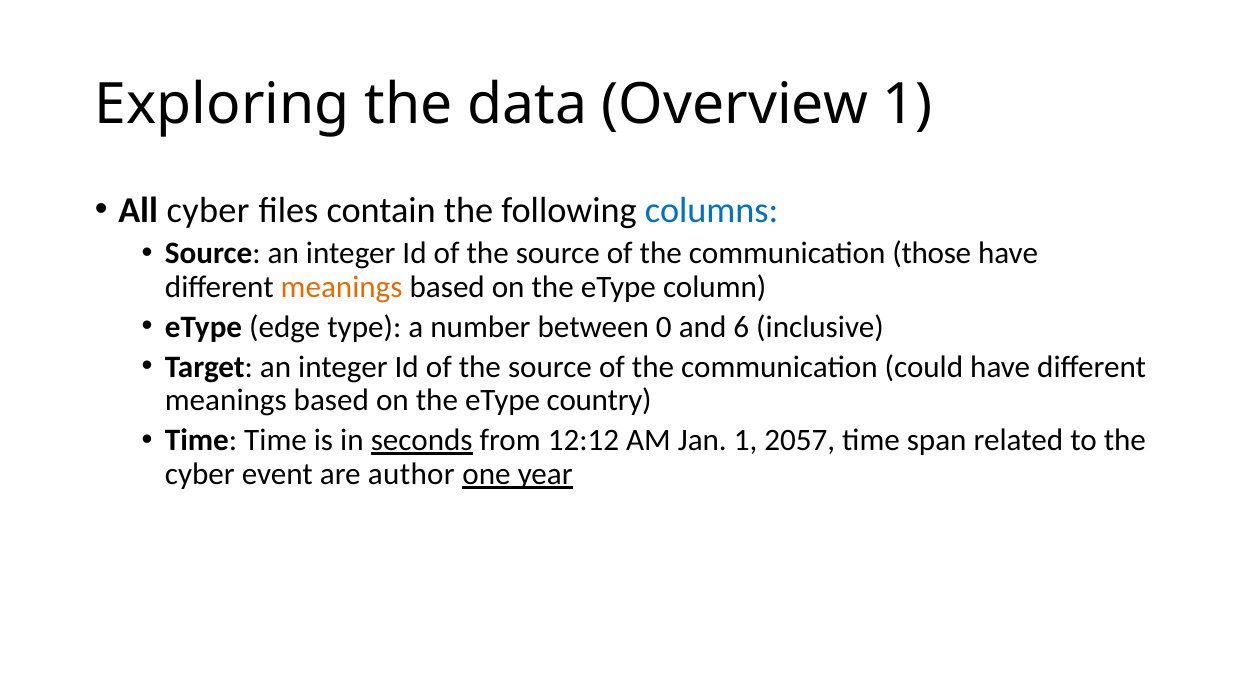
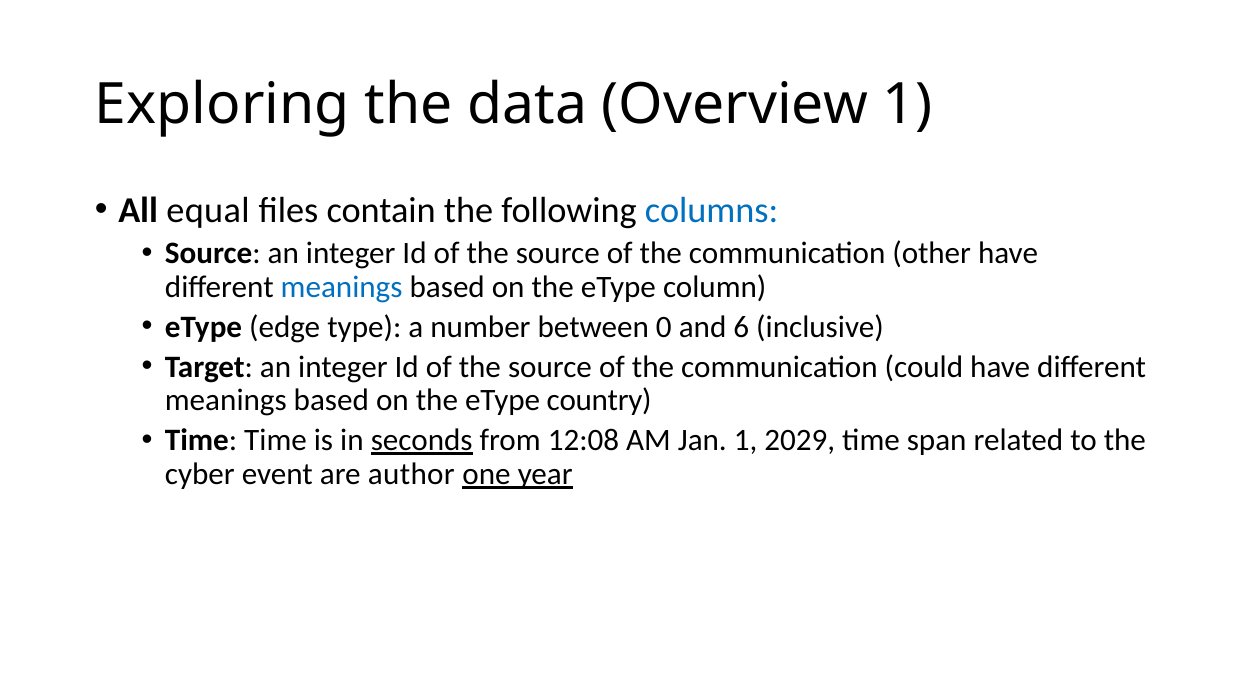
All cyber: cyber -> equal (208, 210)
those: those -> other (932, 253)
meanings colour: orange -> blue (342, 287)
12:12: 12:12 -> 12:08 (583, 441)
2057: 2057 -> 2029 (800, 441)
